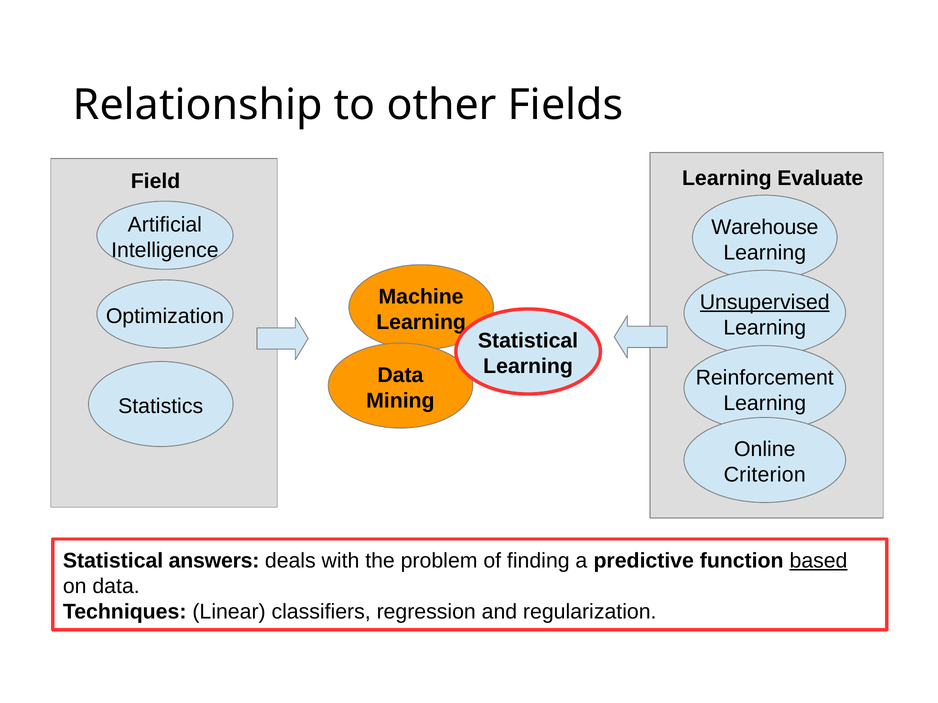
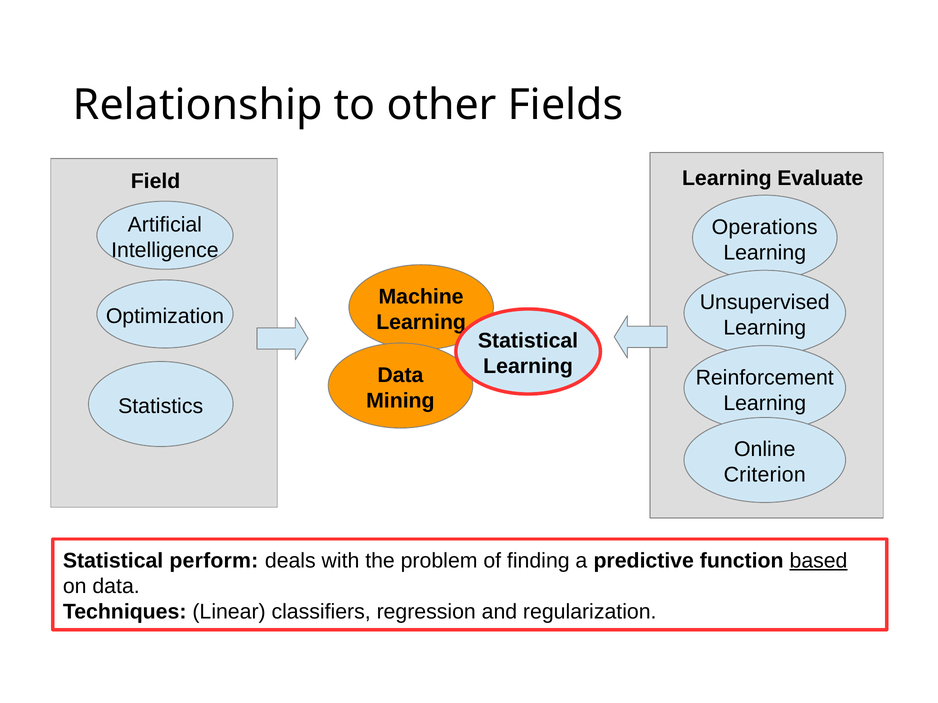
Warehouse: Warehouse -> Operations (765, 227)
Unsupervised underline: present -> none (765, 302)
answers: answers -> perform (214, 561)
